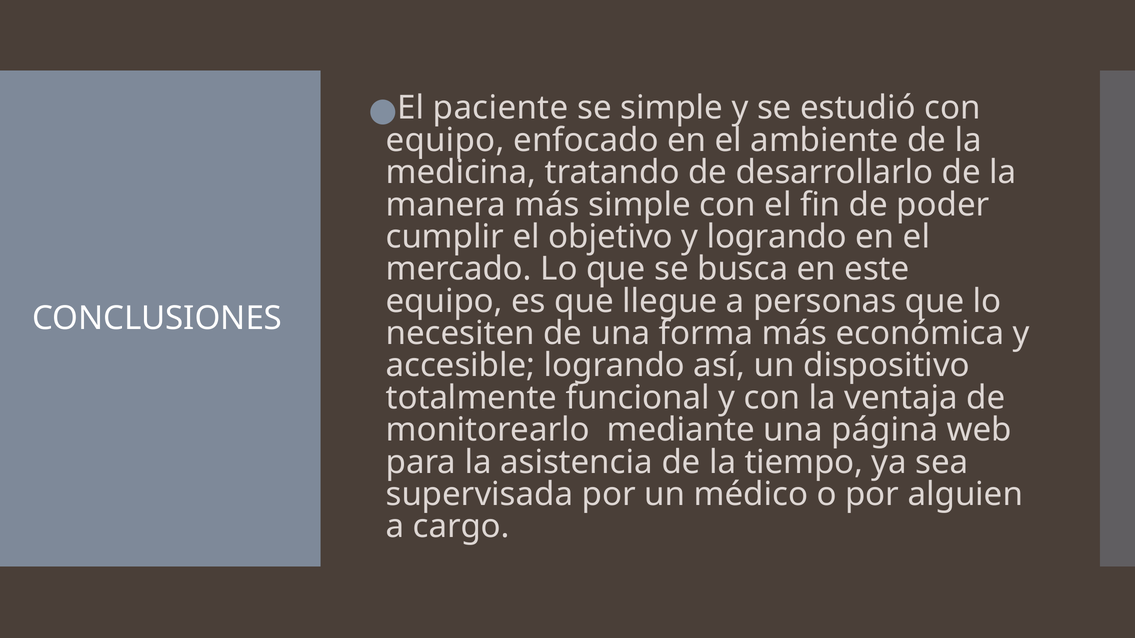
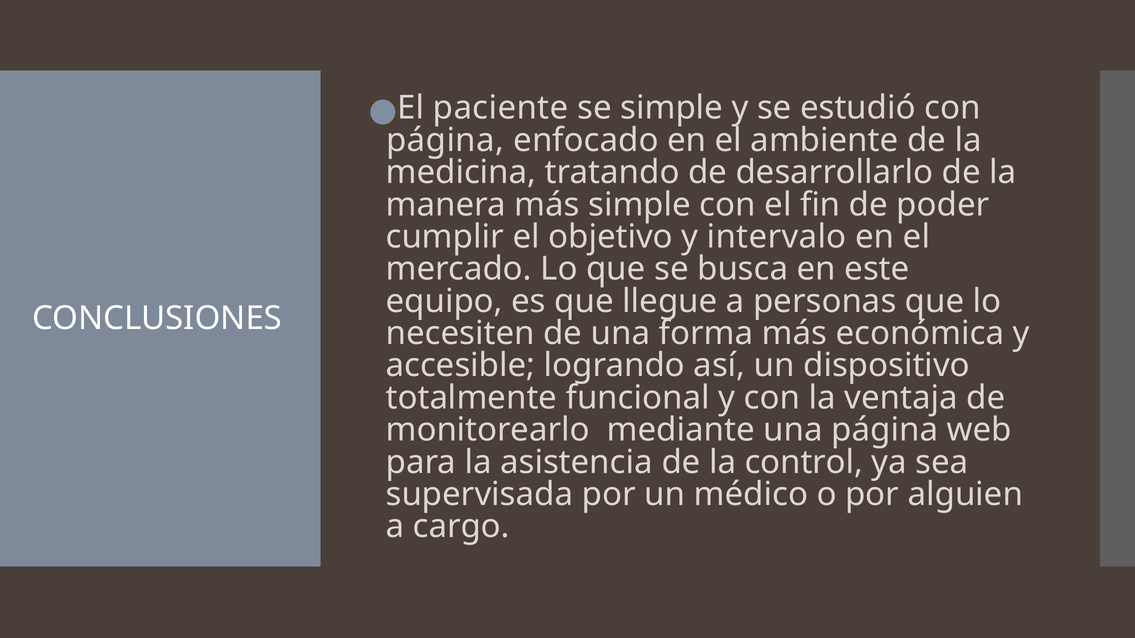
equipo: equipo -> página (445, 140)
y logrando: logrando -> intervalo (777, 237)
tiempo: tiempo -> control (804, 462)
